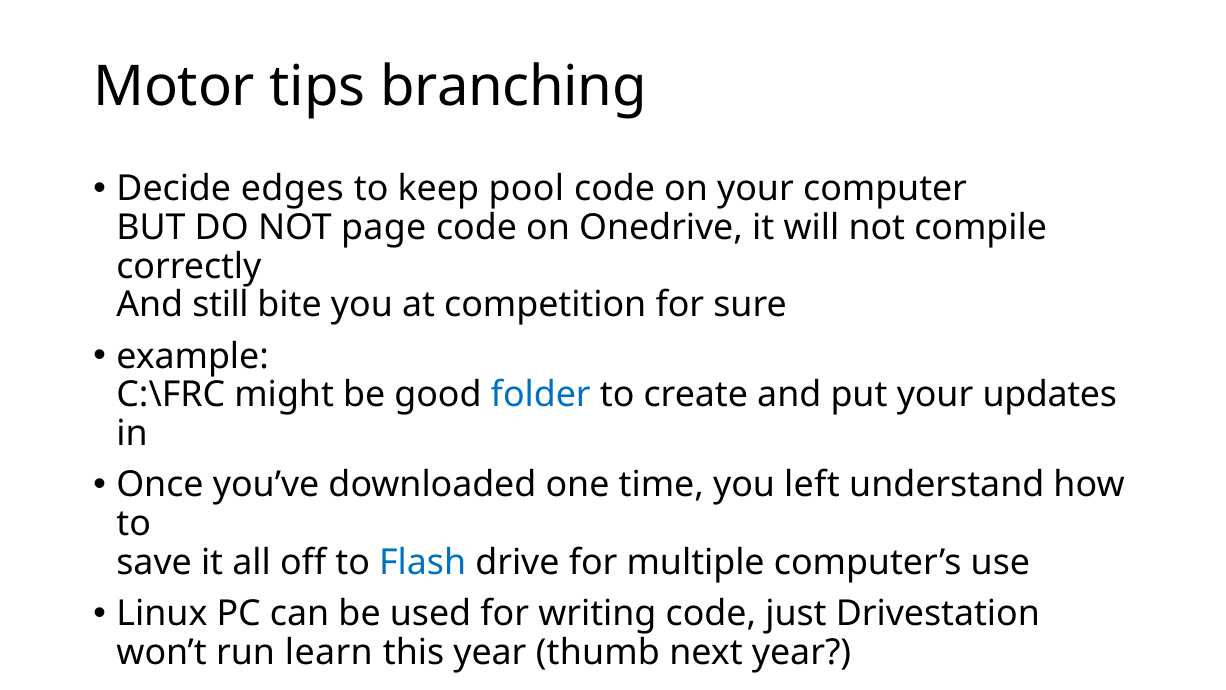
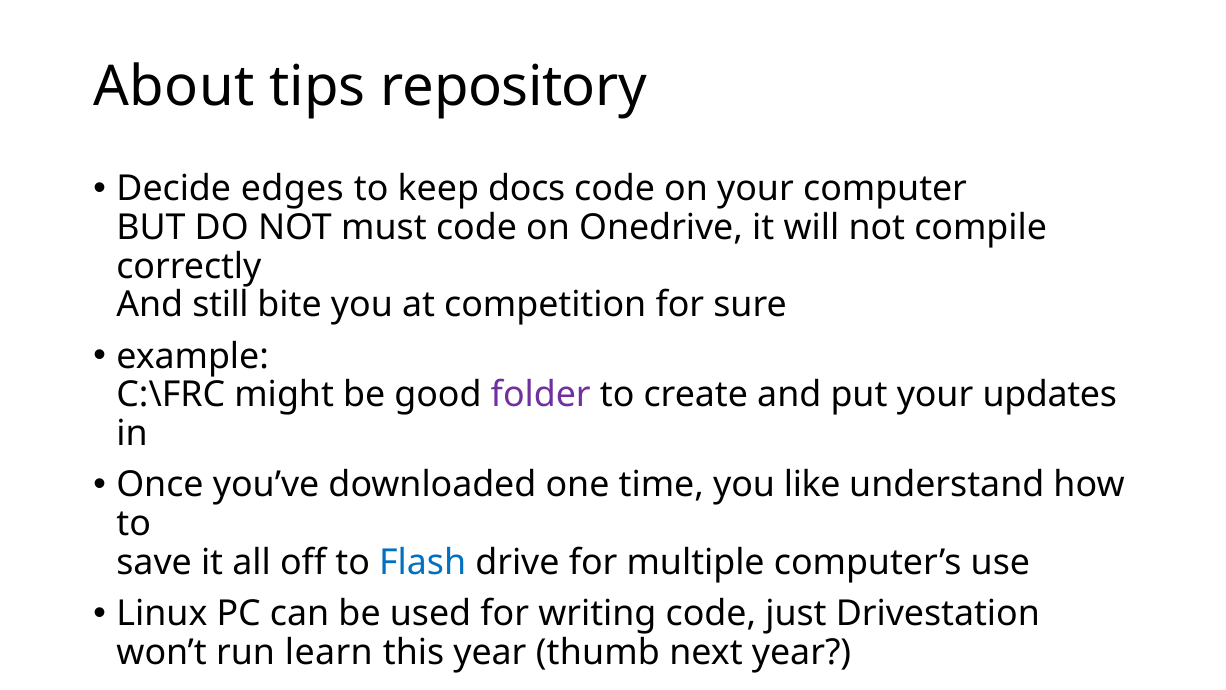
Motor: Motor -> About (174, 87)
branching: branching -> repository (513, 87)
pool: pool -> docs (527, 189)
page: page -> must (384, 228)
folder colour: blue -> purple (541, 395)
left: left -> like (812, 485)
